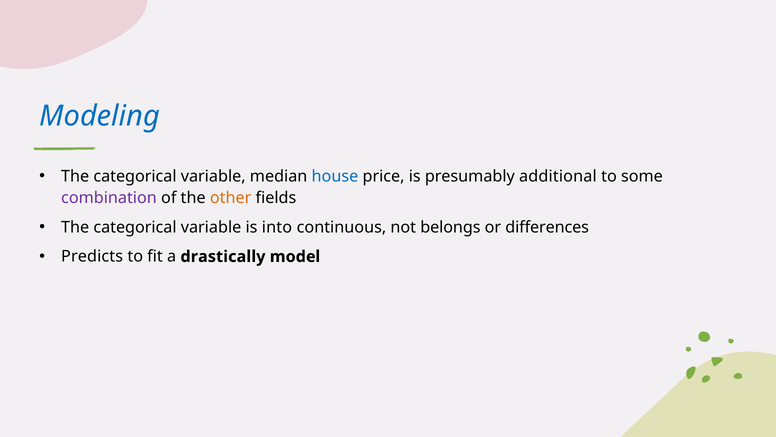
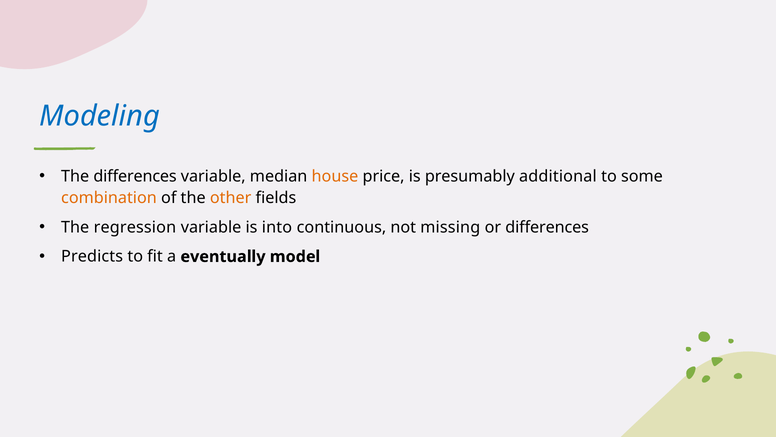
categorical: categorical -> differences (135, 176)
house colour: blue -> orange (335, 176)
combination colour: purple -> orange (109, 198)
categorical: categorical -> regression (135, 227)
belongs: belongs -> missing (450, 227)
drastically: drastically -> eventually (223, 256)
